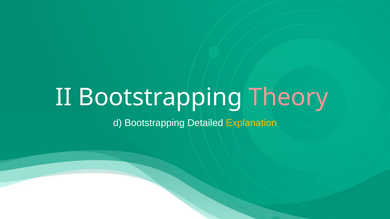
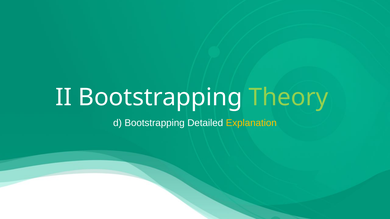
Theory colour: pink -> light green (288, 98)
